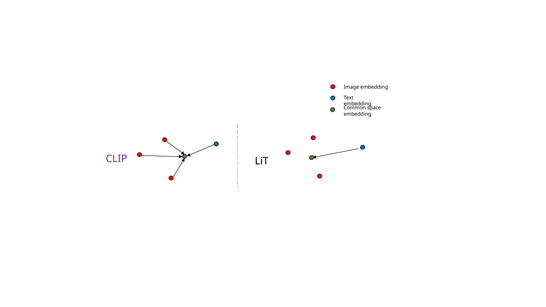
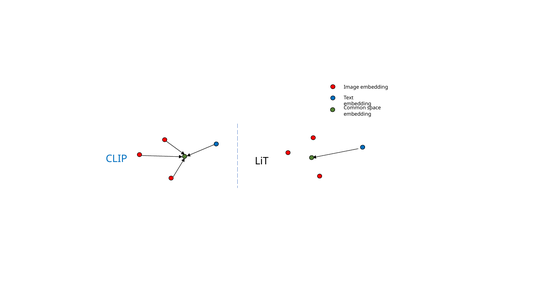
CLIP colour: purple -> blue (117, 159)
